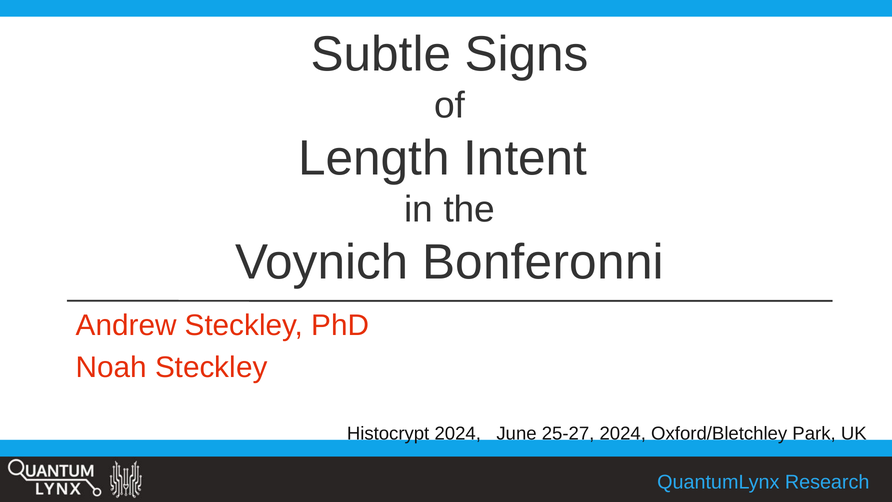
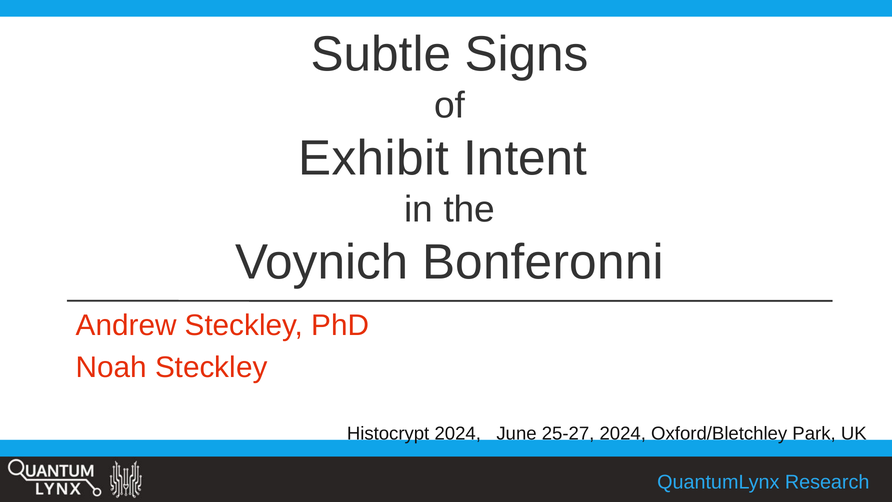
Length: Length -> Exhibit (374, 158)
